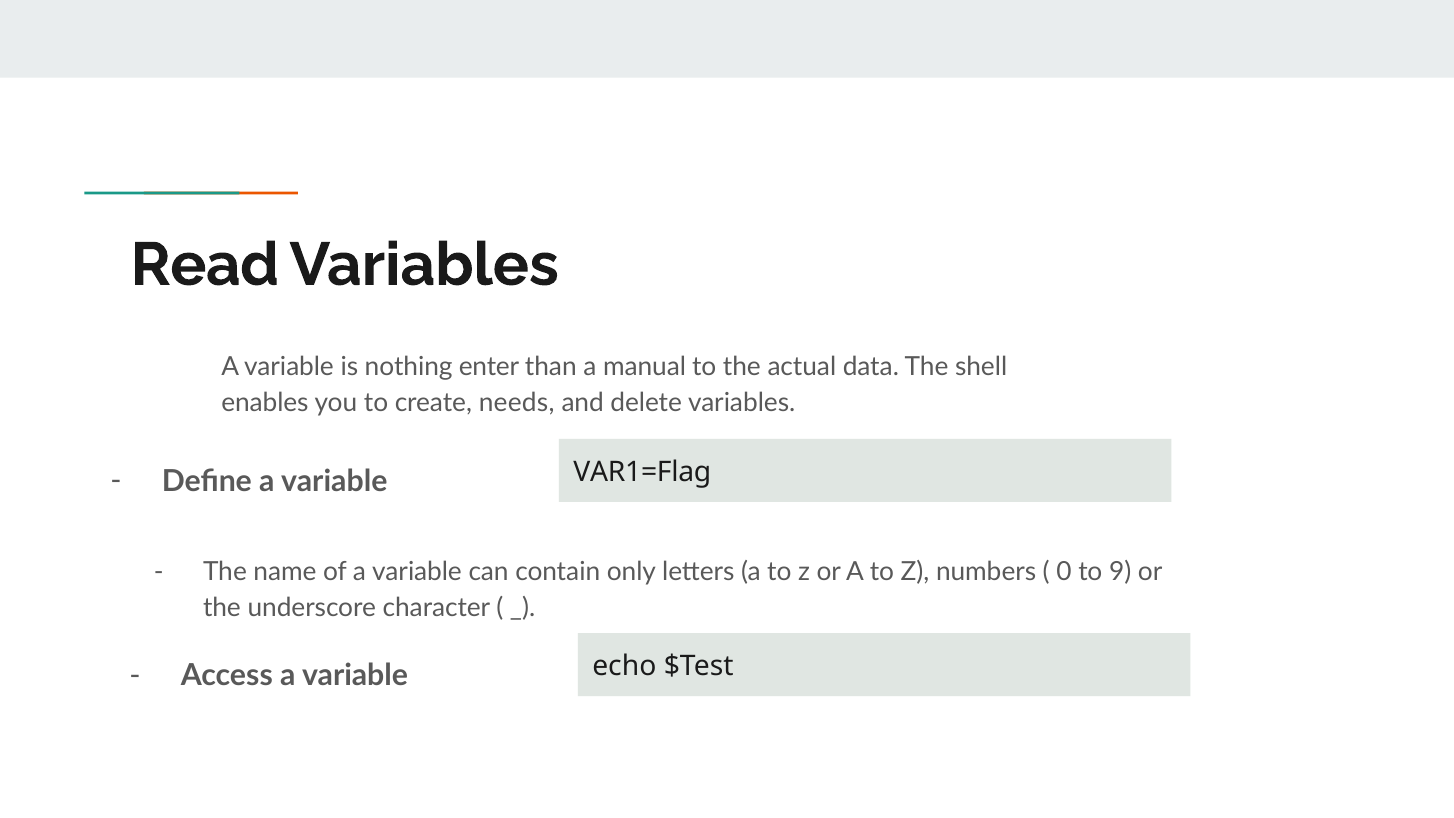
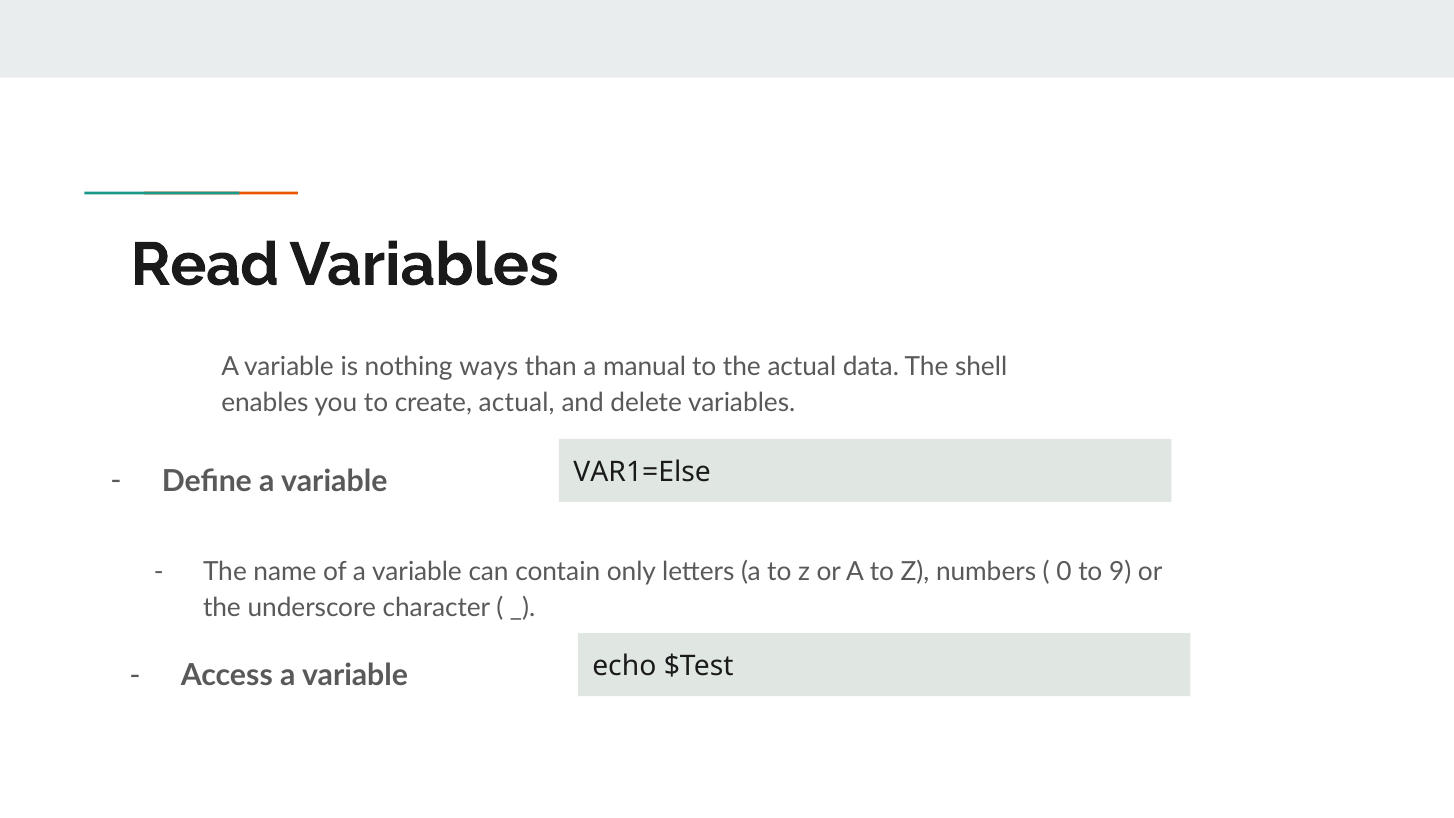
enter: enter -> ways (489, 367)
create needs: needs -> actual (517, 403)
VAR1=Flag: VAR1=Flag -> VAR1=Else (642, 472)
